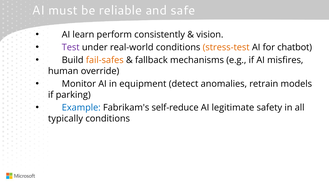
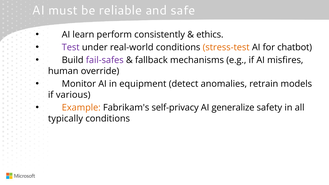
vision: vision -> ethics (210, 35)
fail-safes colour: orange -> purple (105, 60)
parking: parking -> various (73, 95)
Example colour: blue -> orange (81, 108)
self-reduce: self-reduce -> self-privacy (175, 108)
legitimate: legitimate -> generalize (233, 108)
